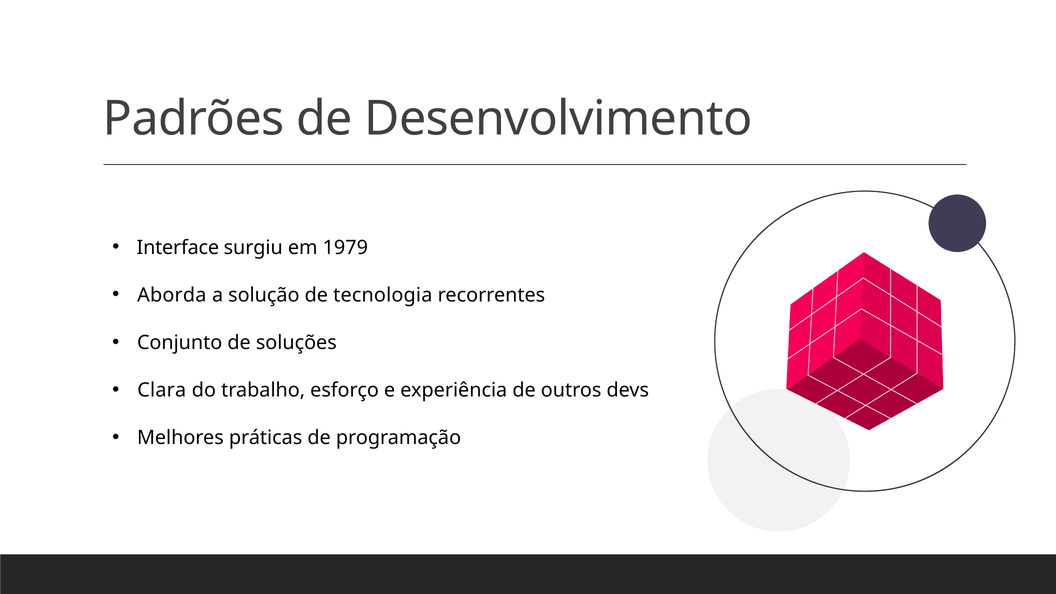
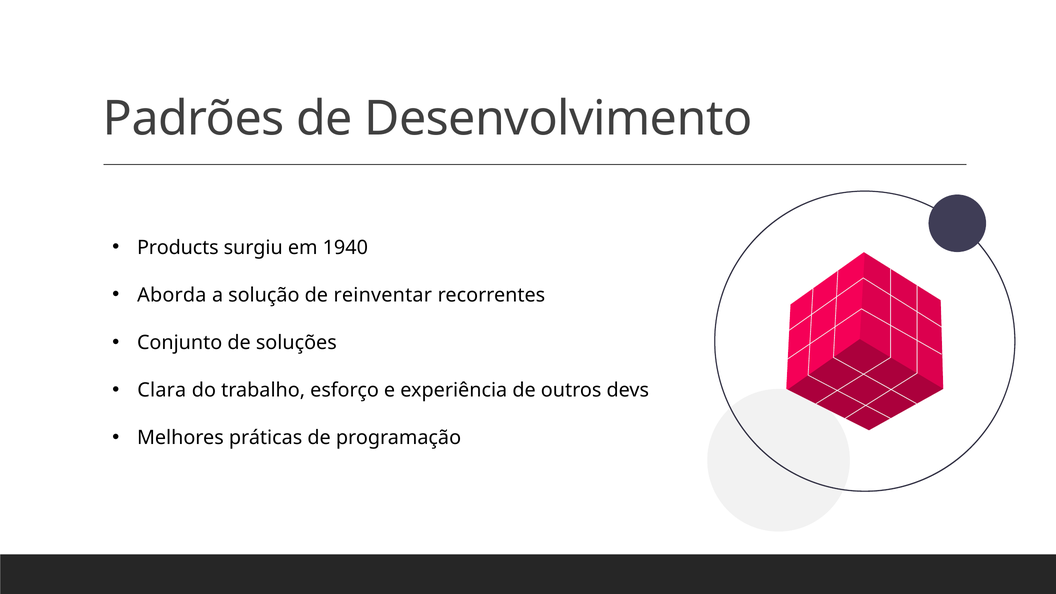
Interface: Interface -> Products (178, 247)
1979: 1979 -> 1940 (345, 247)
tecnologia: tecnologia -> reinventar (383, 295)
